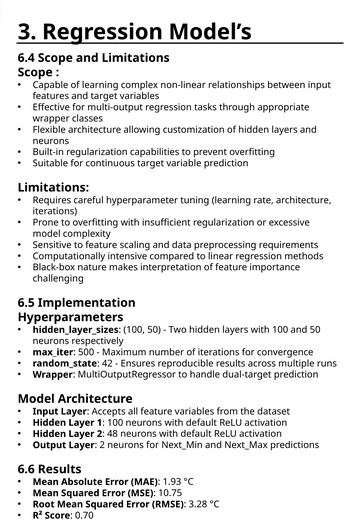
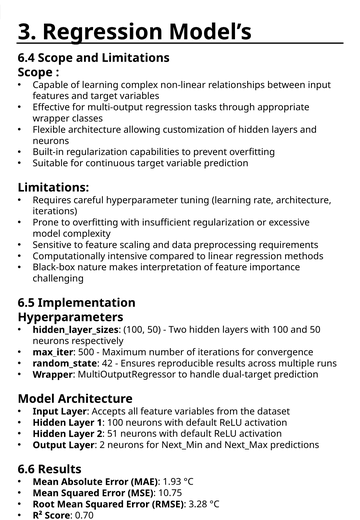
48: 48 -> 51 (112, 434)
